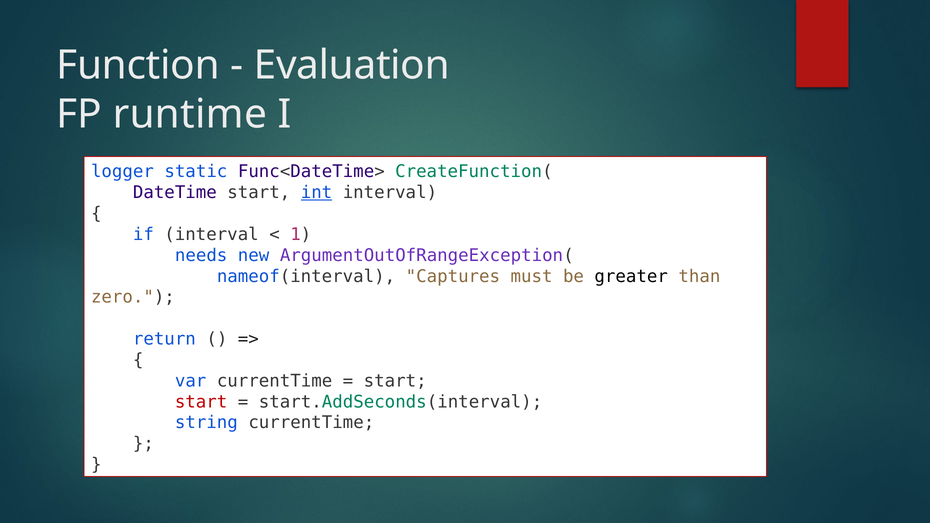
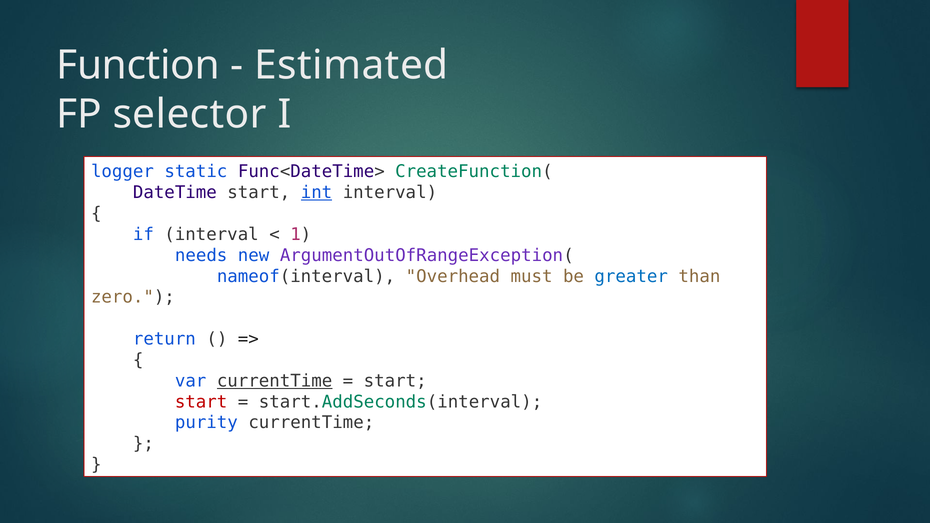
Evaluation: Evaluation -> Estimated (351, 65)
runtime: runtime -> selector (190, 114)
Captures: Captures -> Overhead (453, 276)
greater colour: black -> blue (631, 276)
currentTime underline: none -> present (275, 381)
string: string -> purity (206, 423)
